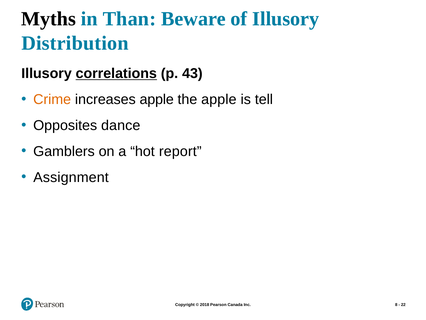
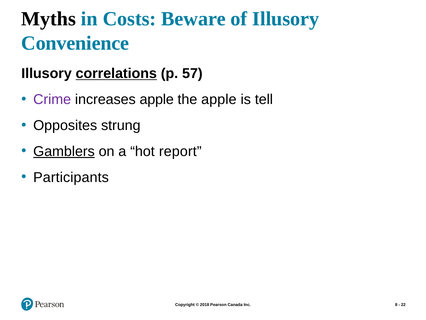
Than: Than -> Costs (129, 19)
Distribution: Distribution -> Convenience (75, 43)
43: 43 -> 57 (192, 73)
Crime colour: orange -> purple (52, 99)
dance: dance -> strung (121, 125)
Gamblers underline: none -> present (64, 151)
Assignment: Assignment -> Participants (71, 177)
